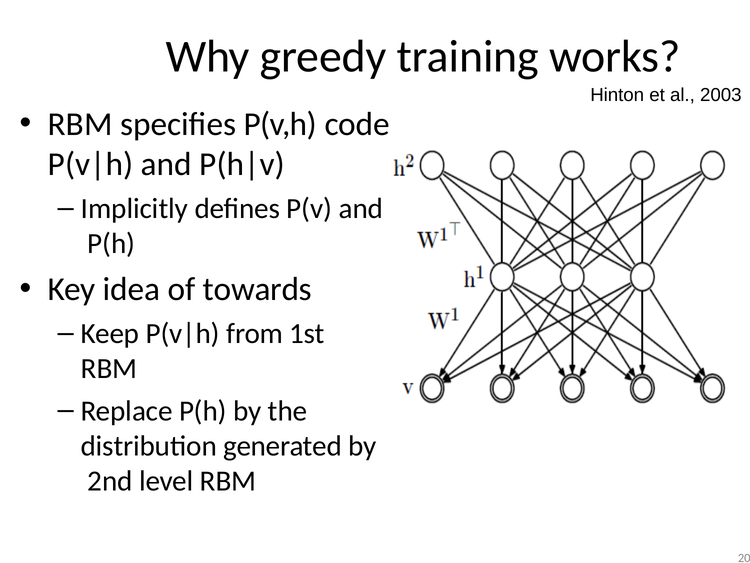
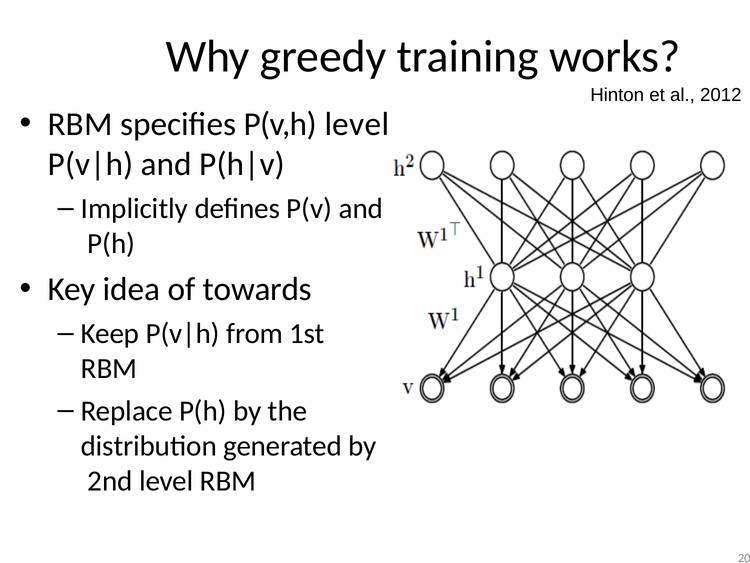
2003: 2003 -> 2012 (721, 95)
P(v,h code: code -> level (357, 124)
